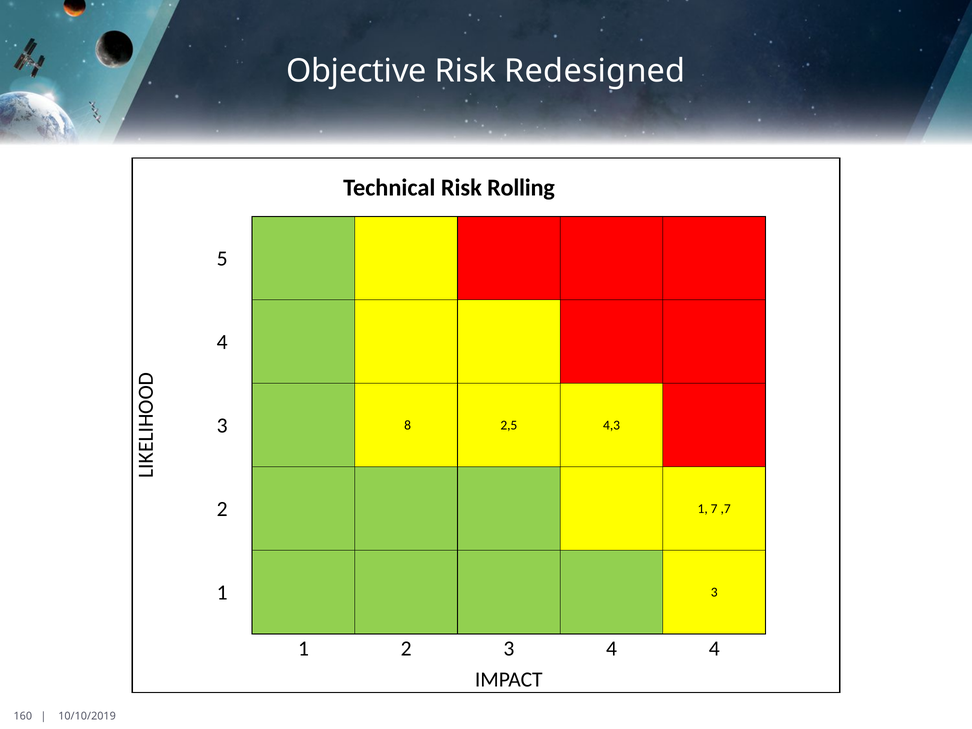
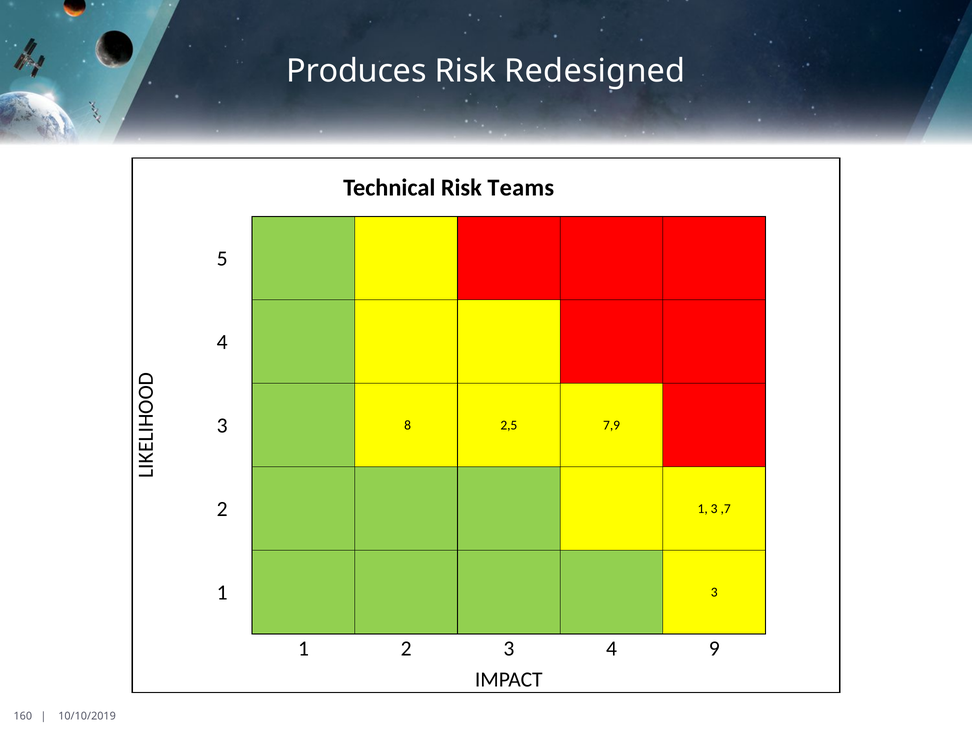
Objective: Objective -> Produces (356, 71)
Rolling: Rolling -> Teams (521, 187)
4,3: 4,3 -> 7,9 (612, 425)
2 1 7: 7 -> 3 (714, 509)
4 4: 4 -> 9 (714, 649)
